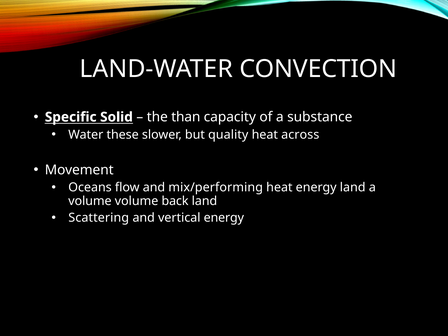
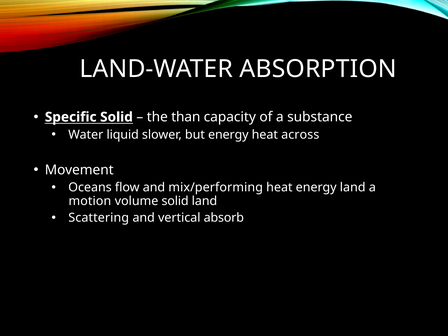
CONVECTION: CONVECTION -> ABSORPTION (318, 69)
these: these -> liquid (123, 135)
but quality: quality -> energy (228, 135)
volume: volume -> motion (90, 201)
volume back: back -> solid (175, 201)
vertical energy: energy -> absorb (224, 218)
